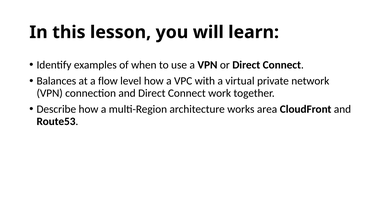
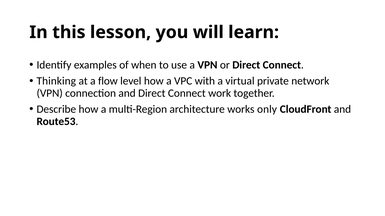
Balances: Balances -> Thinking (56, 81)
area: area -> only (267, 110)
